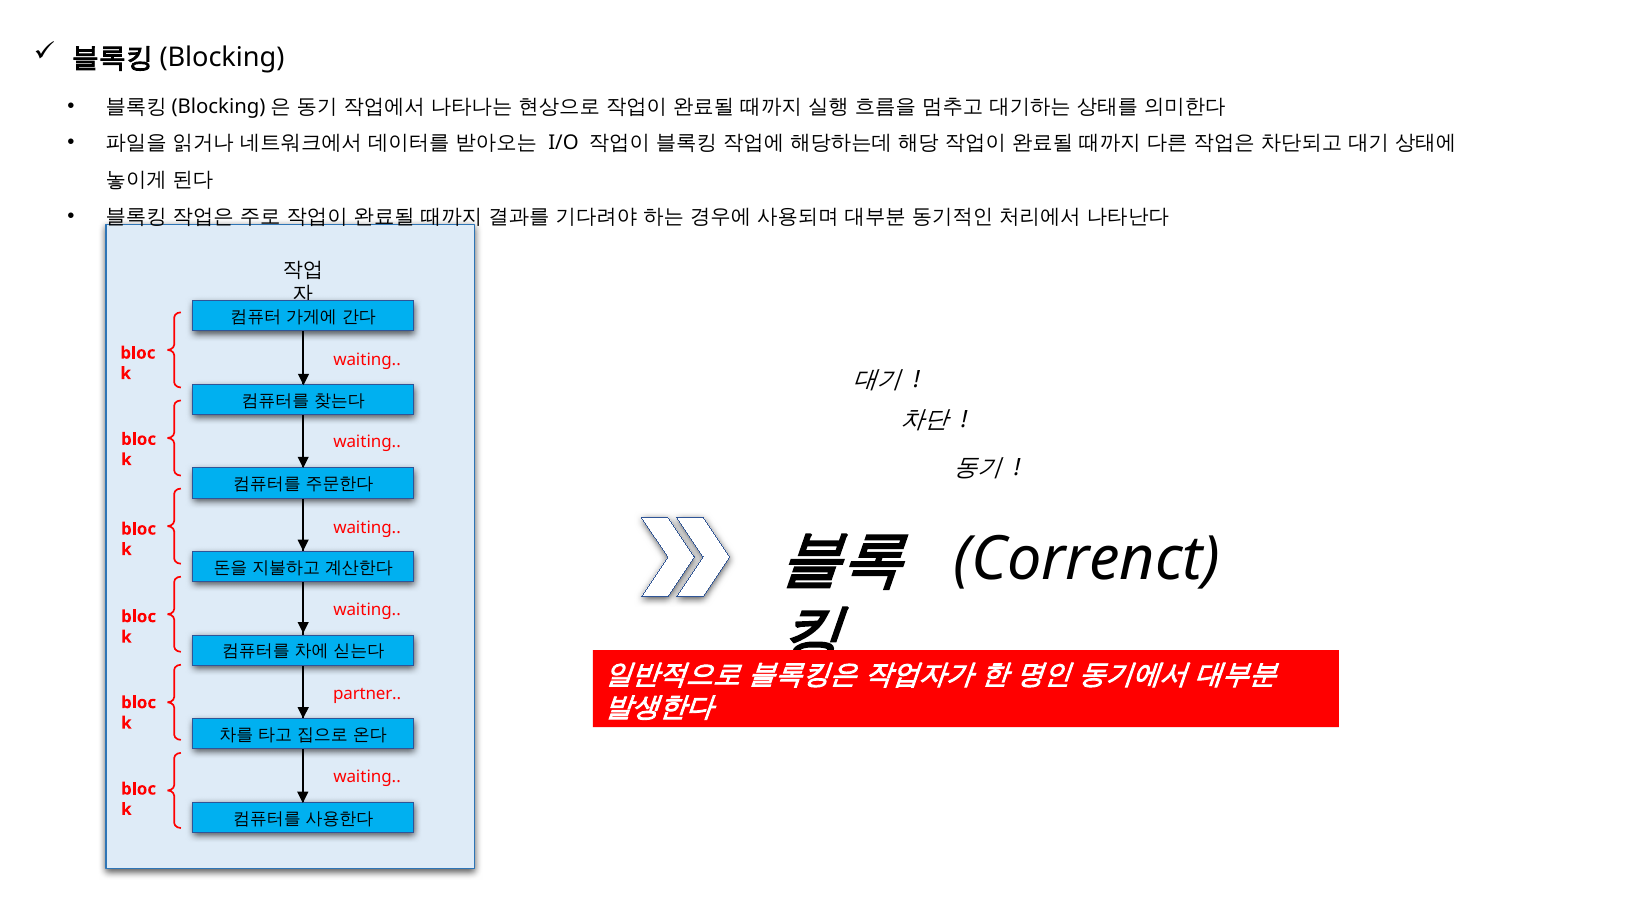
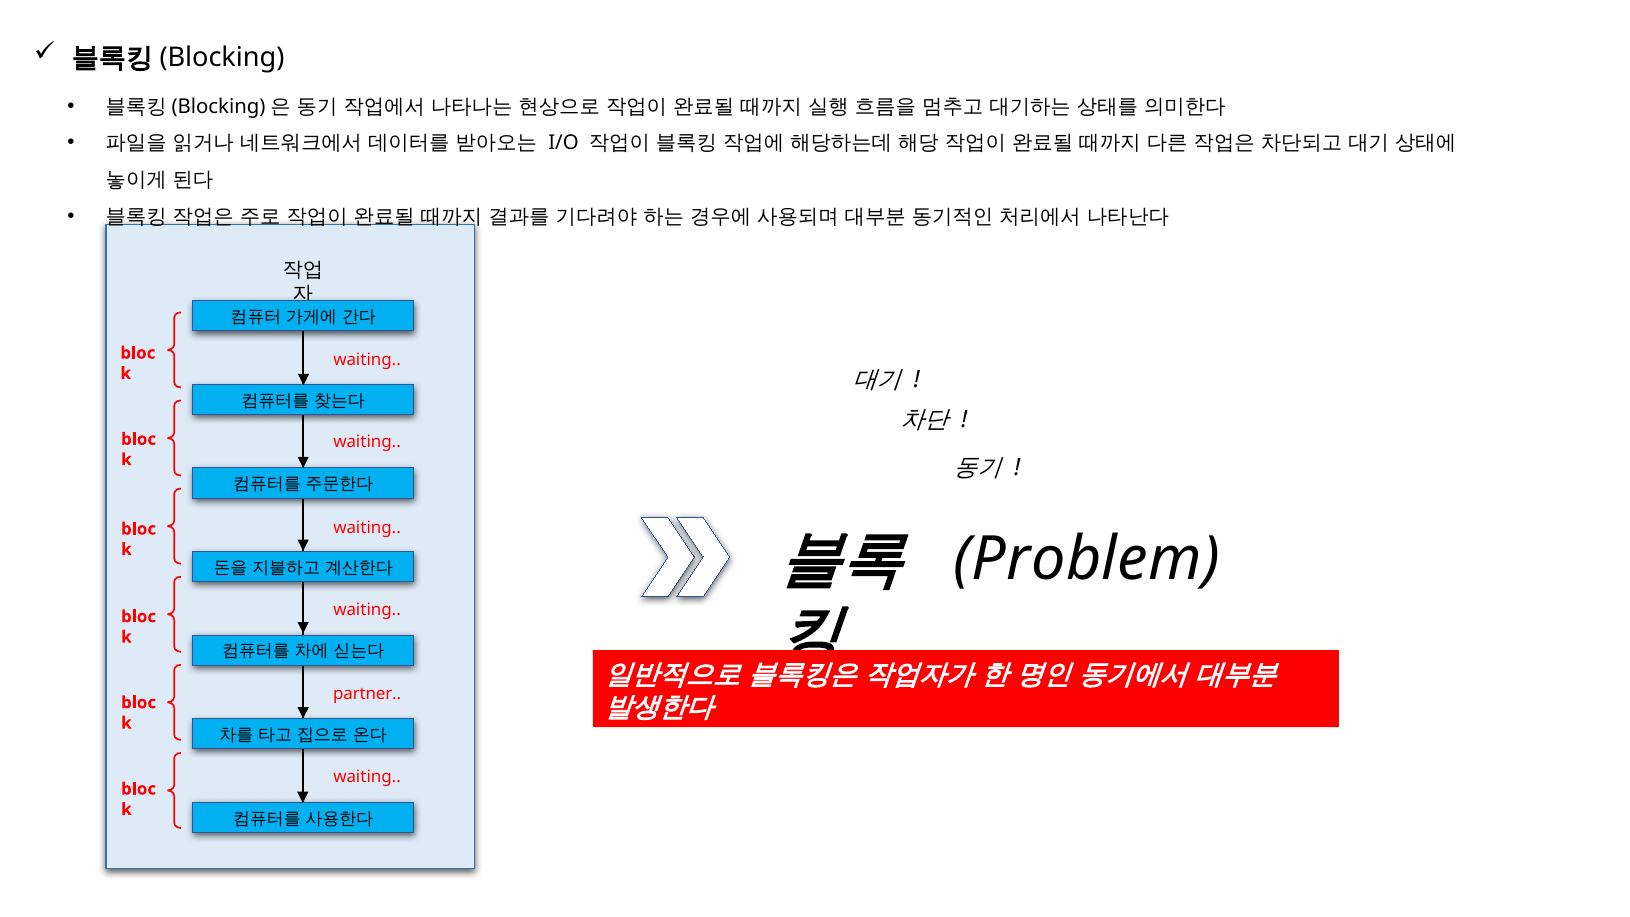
Correnct: Correnct -> Problem (1087, 560)
